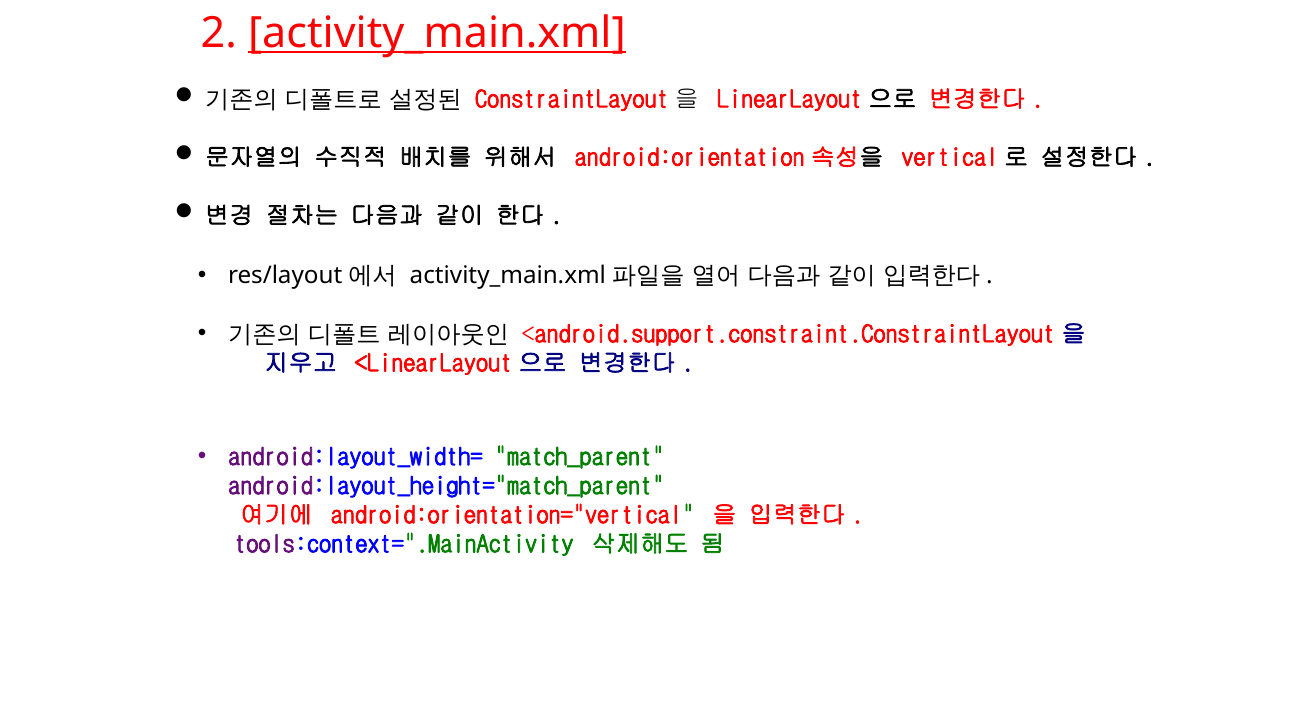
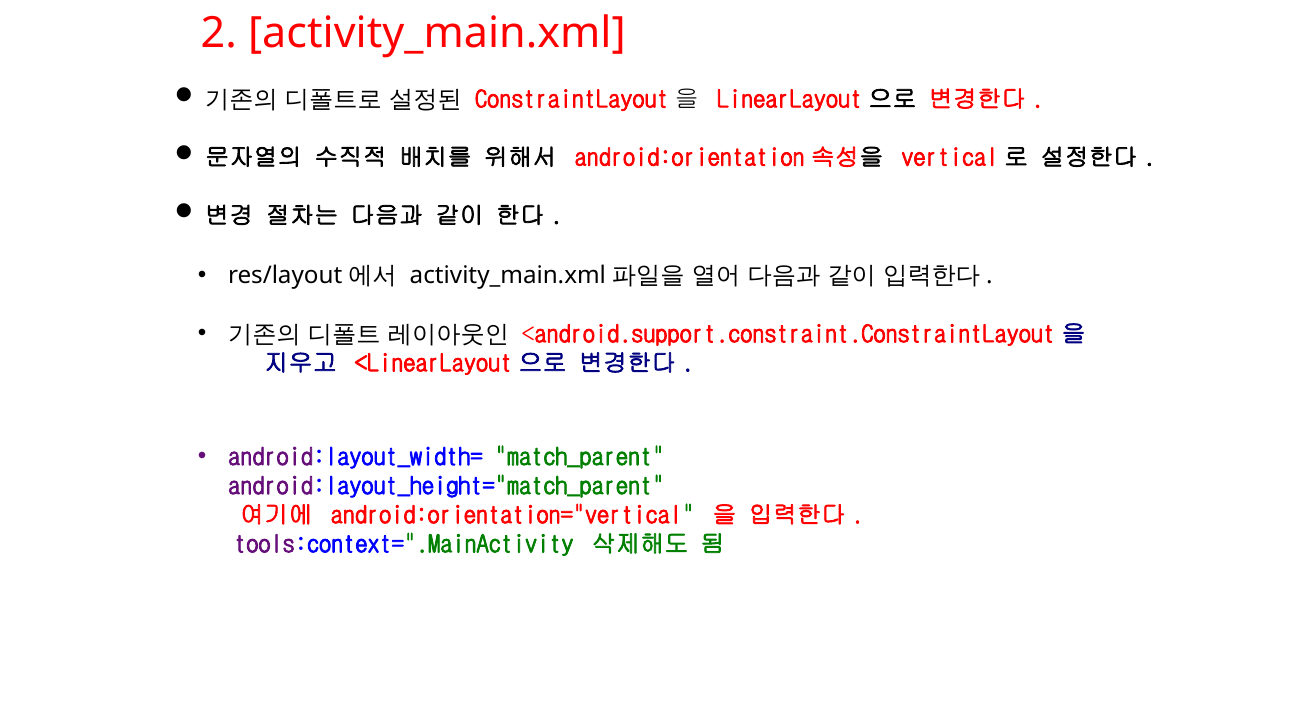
activity_main.xml underline: present -> none (437, 34)
